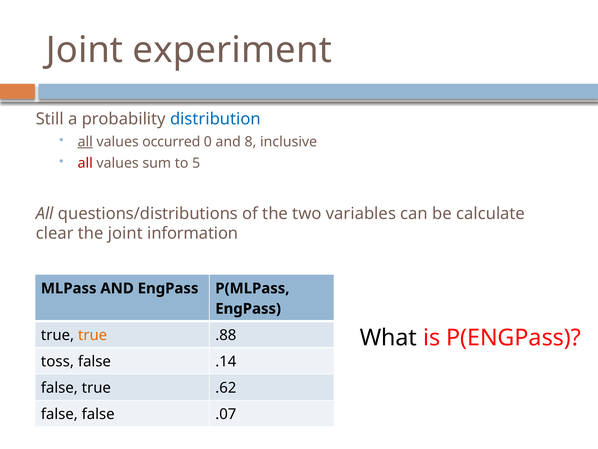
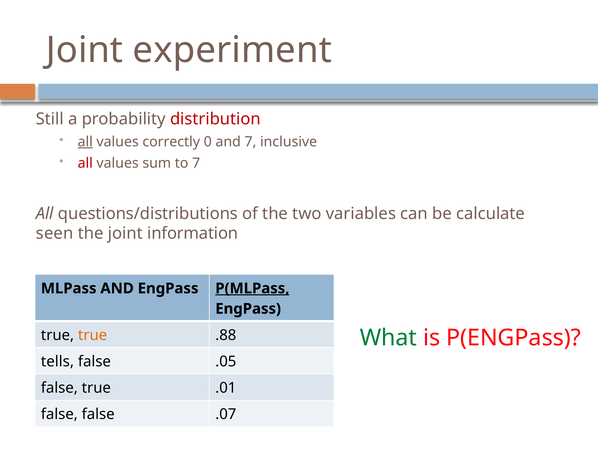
distribution colour: blue -> red (215, 119)
occurred: occurred -> correctly (171, 142)
and 8: 8 -> 7 (250, 142)
to 5: 5 -> 7 (196, 163)
clear: clear -> seen (55, 233)
P(MLPass underline: none -> present (252, 288)
What colour: black -> green (388, 337)
toss: toss -> tells (57, 361)
.14: .14 -> .05 (226, 361)
.62: .62 -> .01 (226, 387)
